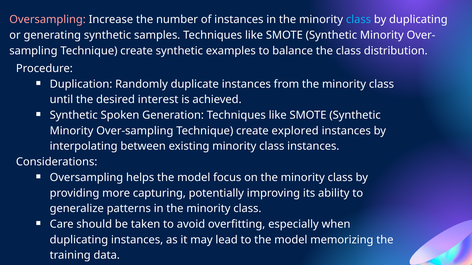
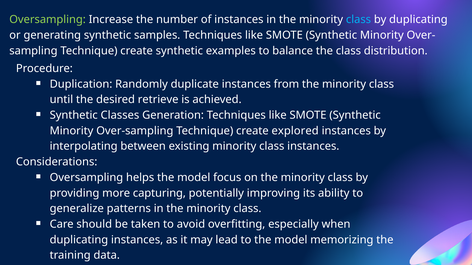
Oversampling colour: pink -> light green (48, 20)
interest: interest -> retrieve (158, 100)
Spoken: Spoken -> Classes (120, 115)
